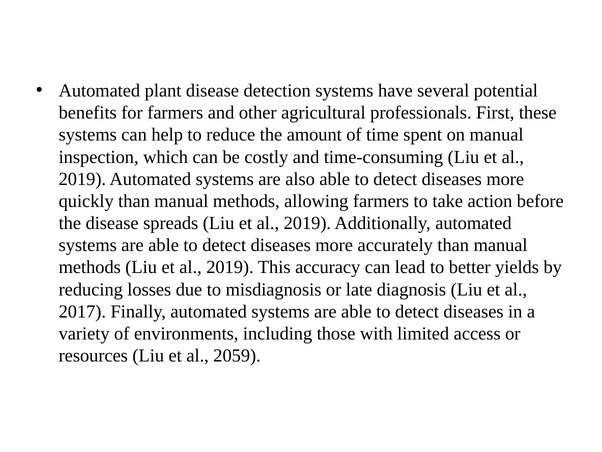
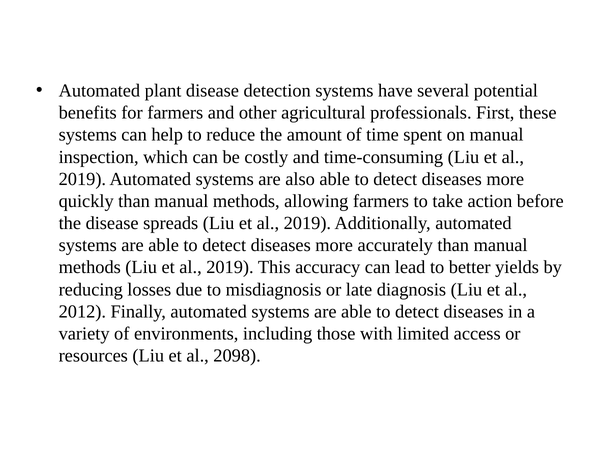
2017: 2017 -> 2012 (82, 311)
2059: 2059 -> 2098 (237, 355)
